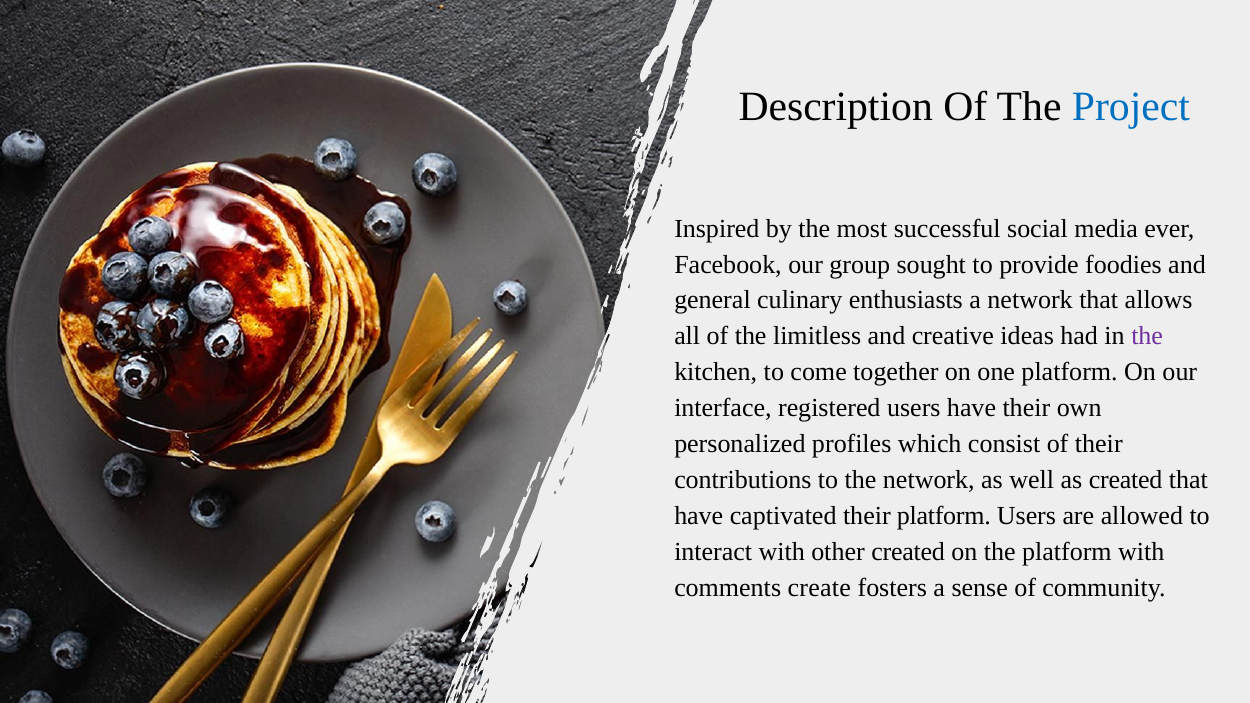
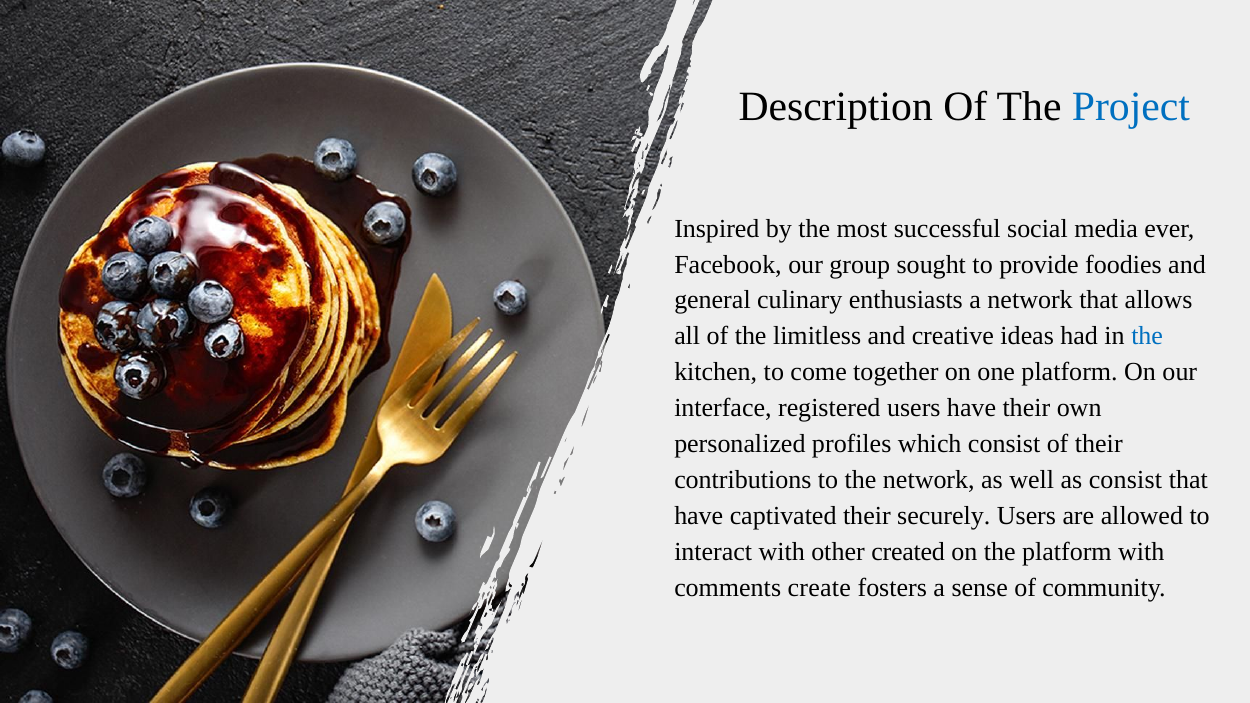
the colour: purple -> blue (1147, 336)
as created: created -> consist (1125, 480)
their platform: platform -> securely (944, 516)
